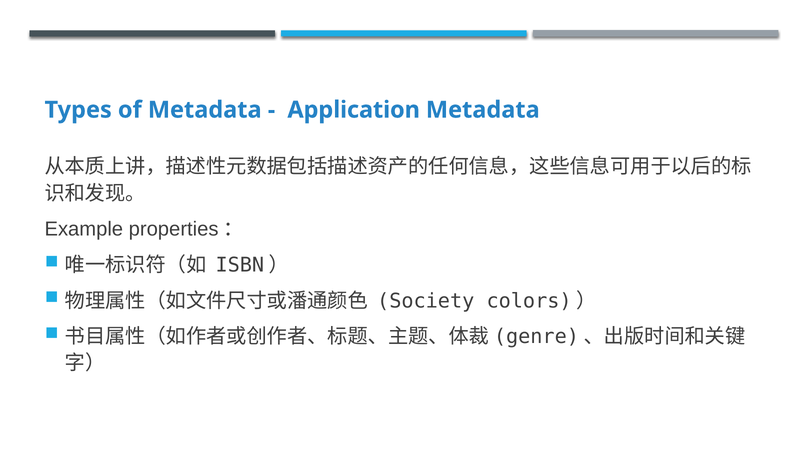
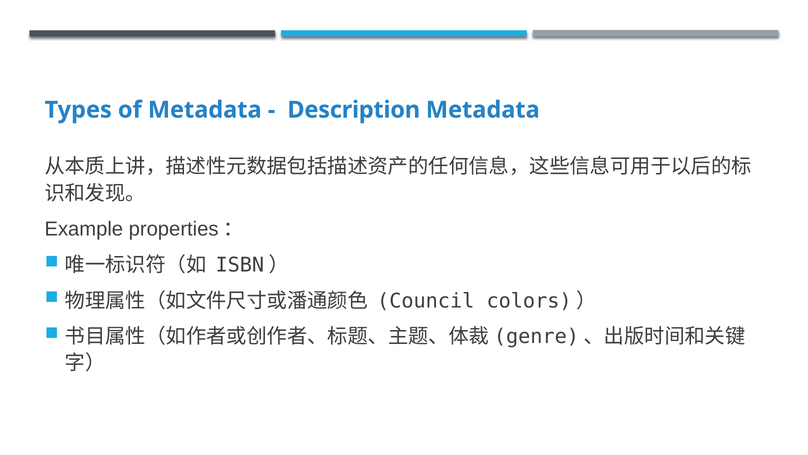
Application: Application -> Description (354, 110)
Society: Society -> Council (426, 301)
